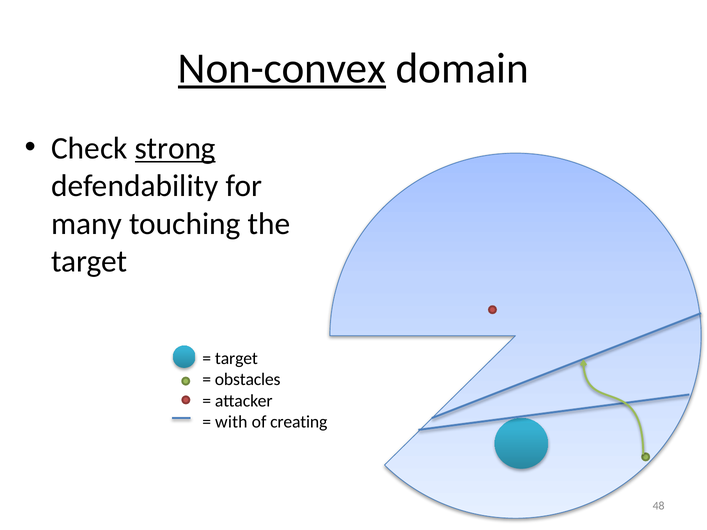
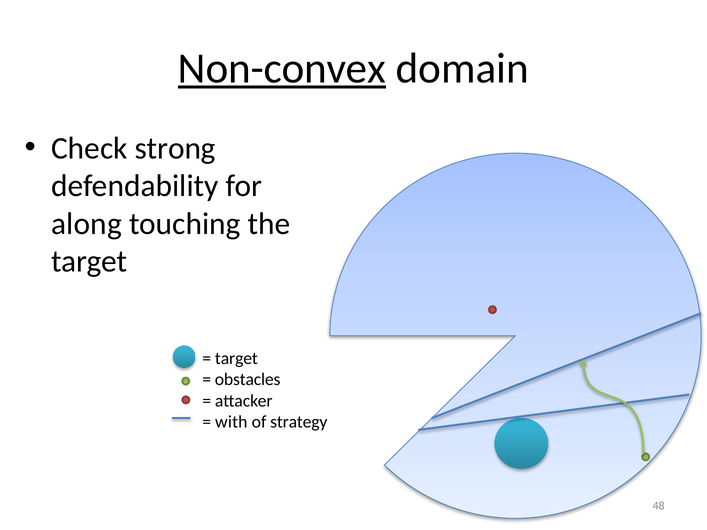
strong underline: present -> none (175, 148)
many: many -> along (87, 224)
creating: creating -> strategy (299, 422)
